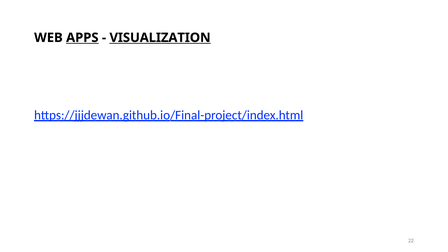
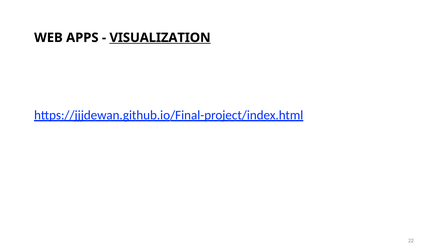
APPS underline: present -> none (82, 38)
